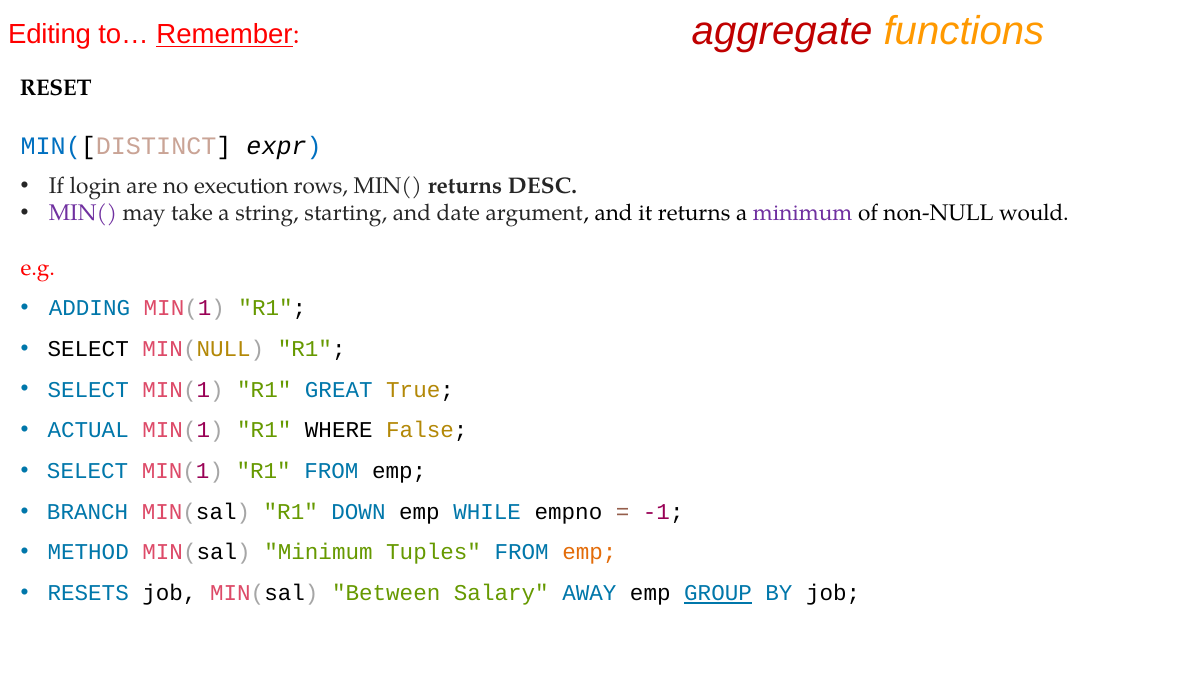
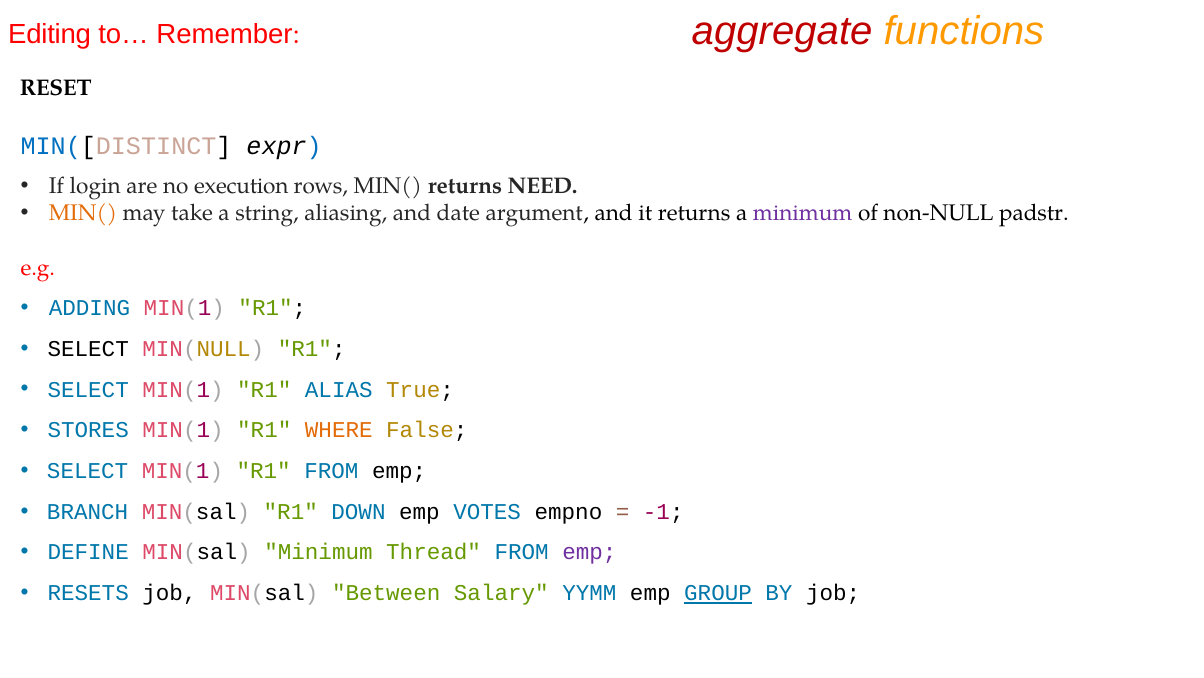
Remember underline: present -> none (225, 34)
DESC: DESC -> NEED (543, 186)
MIN( colour: purple -> orange (83, 213)
starting: starting -> aliasing (346, 213)
would: would -> padstr (1034, 213)
GREAT: GREAT -> ALIAS (339, 389)
ACTUAL: ACTUAL -> STORES (88, 430)
WHERE colour: black -> orange (339, 430)
WHILE: WHILE -> VOTES (487, 511)
METHOD: METHOD -> DEFINE (88, 552)
Tuples: Tuples -> Thread (434, 552)
emp colour: orange -> purple (589, 552)
AWAY: AWAY -> YYMM (589, 592)
